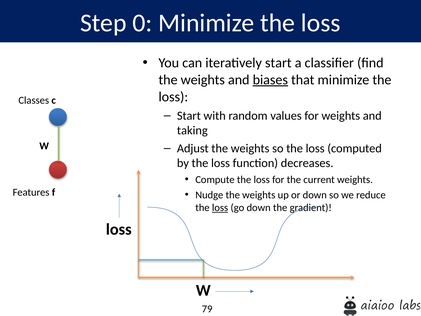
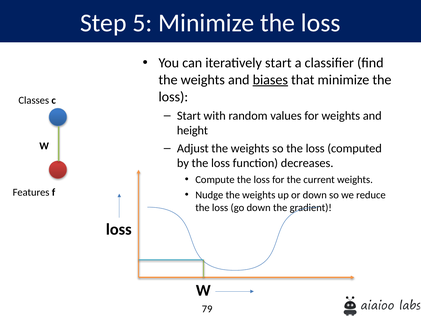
0: 0 -> 5 (142, 23)
taking: taking -> height (192, 130)
loss underline: present -> none (220, 208)
